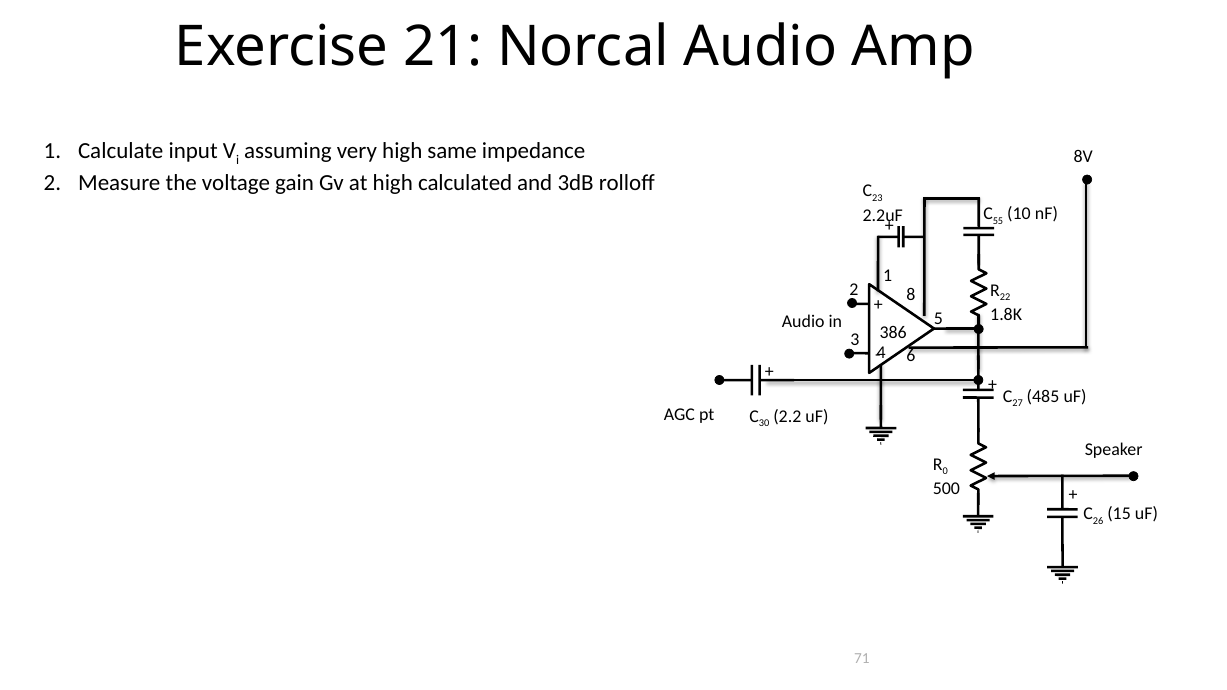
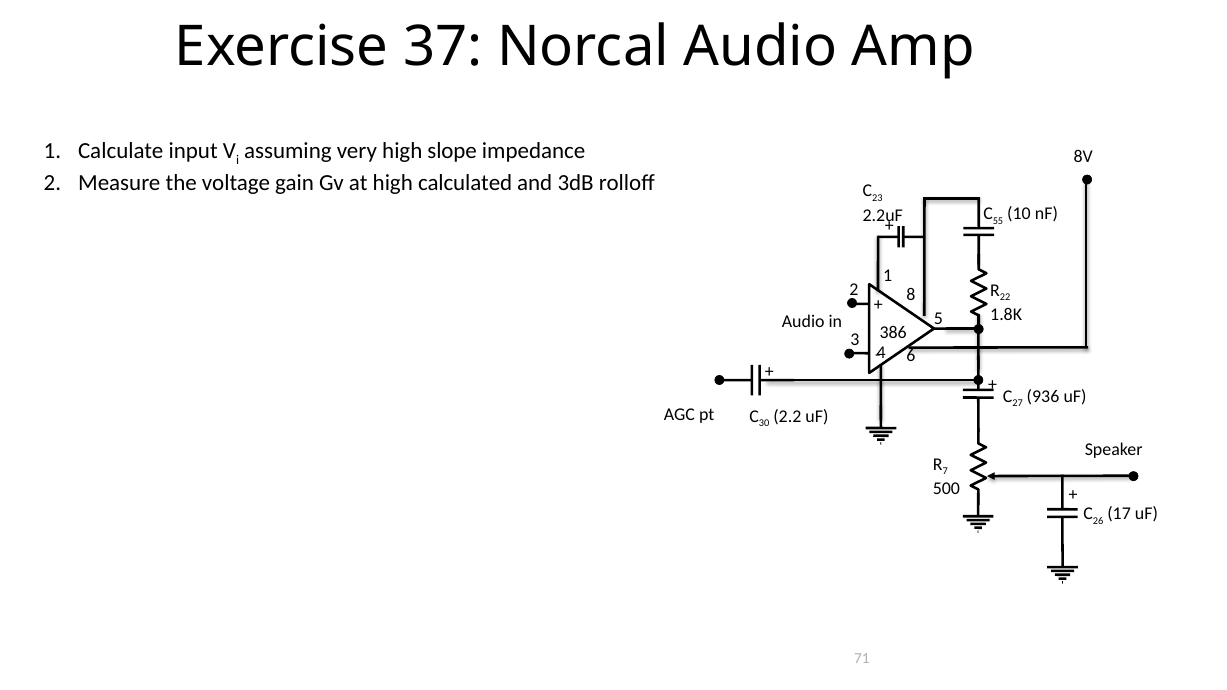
21: 21 -> 37 (443, 47)
same: same -> slope (452, 151)
485: 485 -> 936 (1043, 397)
0: 0 -> 7 (945, 471)
15: 15 -> 17 (1119, 514)
